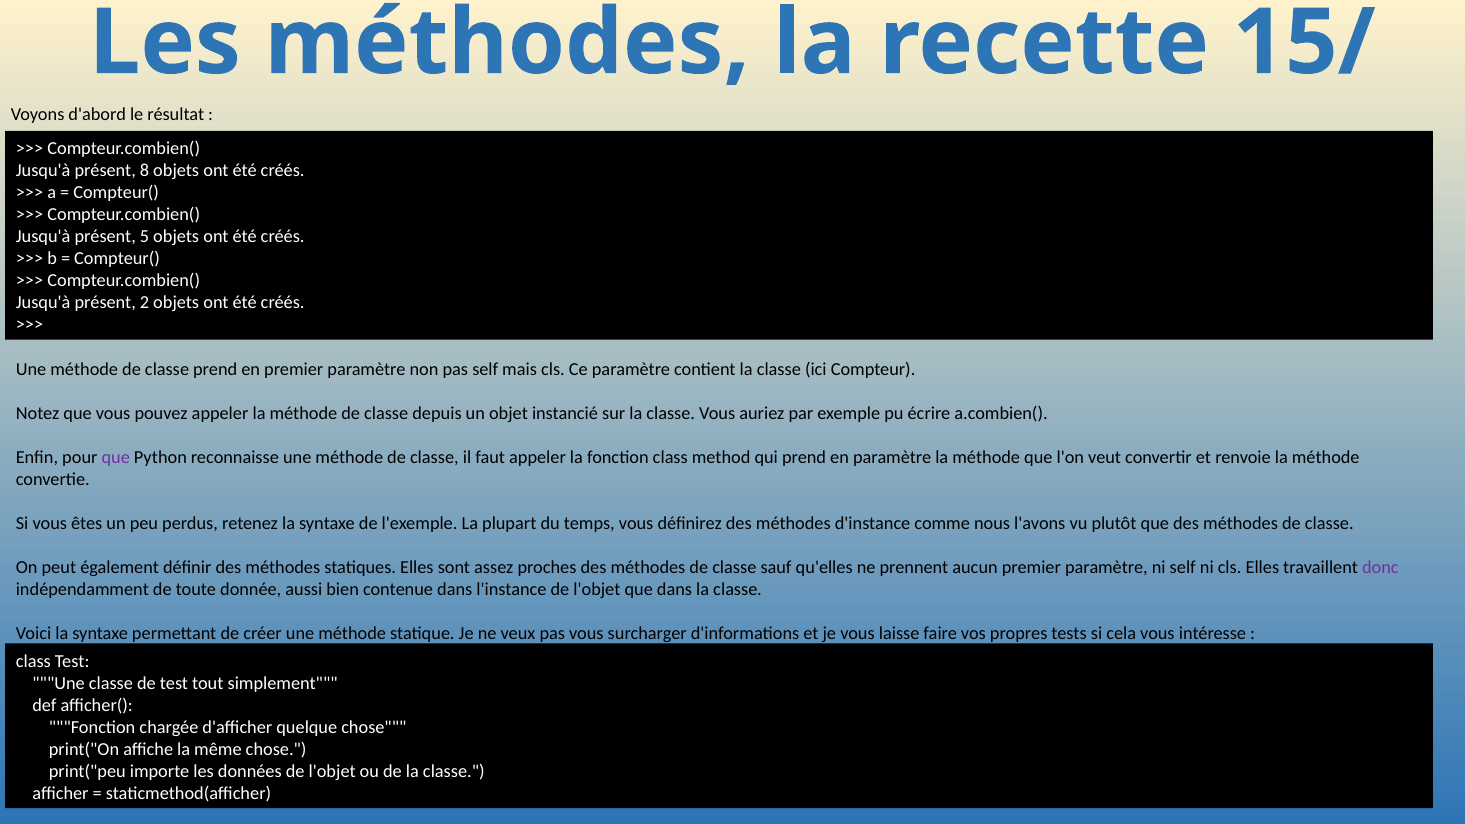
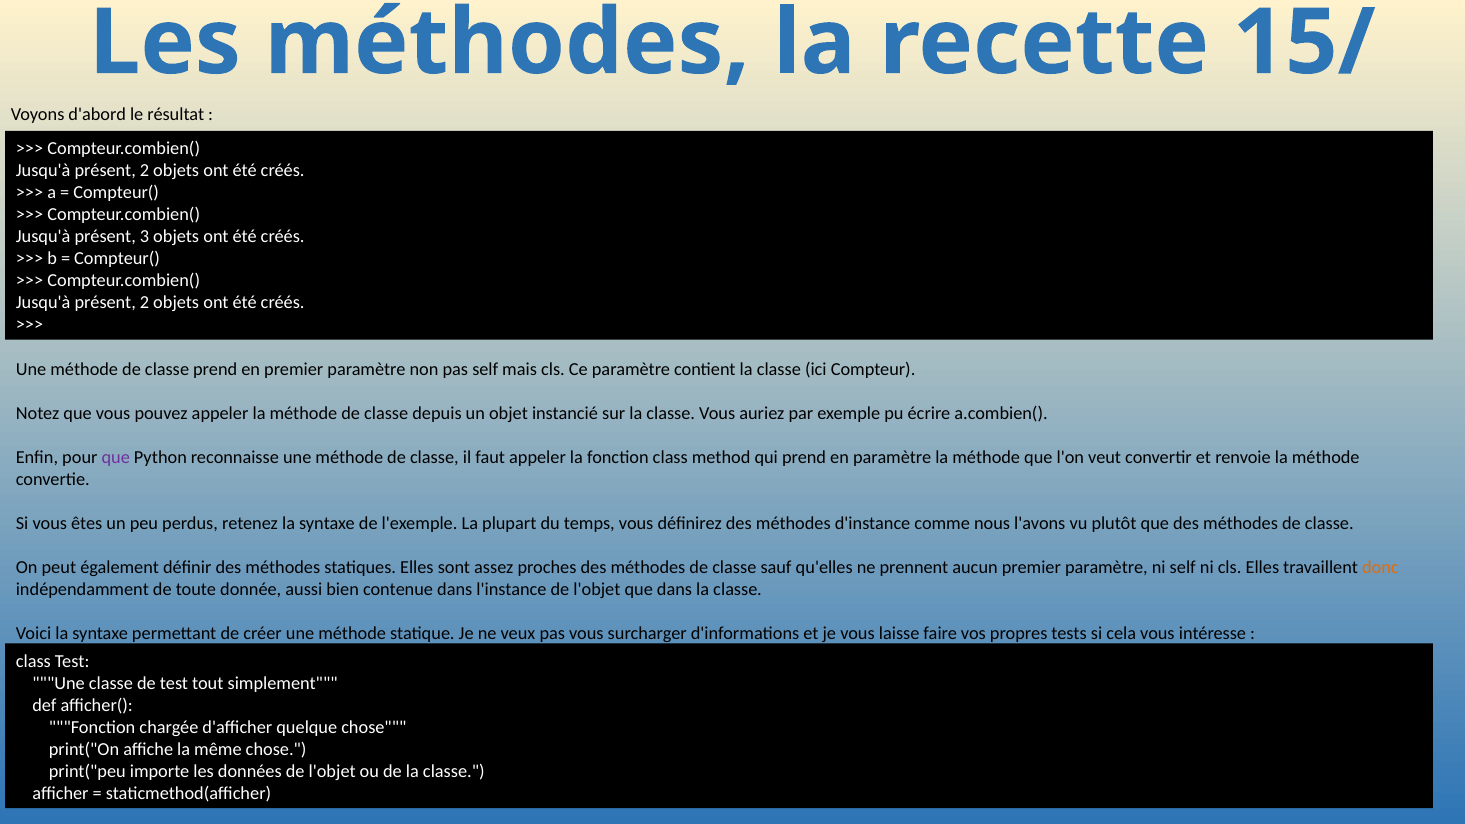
8: 8 -> 2 (145, 171)
5: 5 -> 3 (145, 237)
donc colour: purple -> orange (1380, 567)
